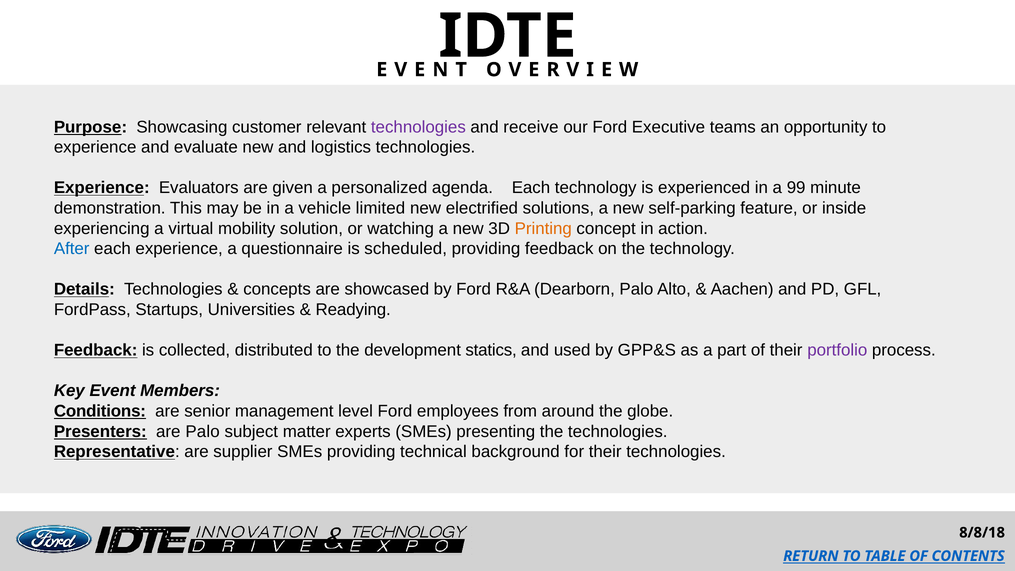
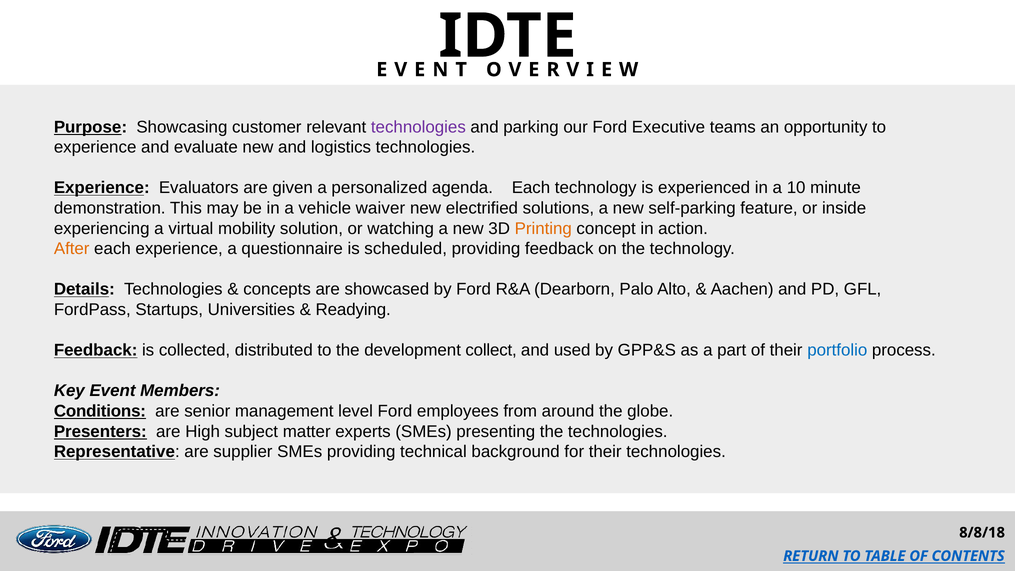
receive: receive -> parking (531, 127)
99: 99 -> 10 (796, 188)
limited: limited -> waiver (380, 208)
After colour: blue -> orange (72, 249)
statics: statics -> collect (491, 350)
portfolio colour: purple -> blue (837, 350)
are Palo: Palo -> High (203, 431)
